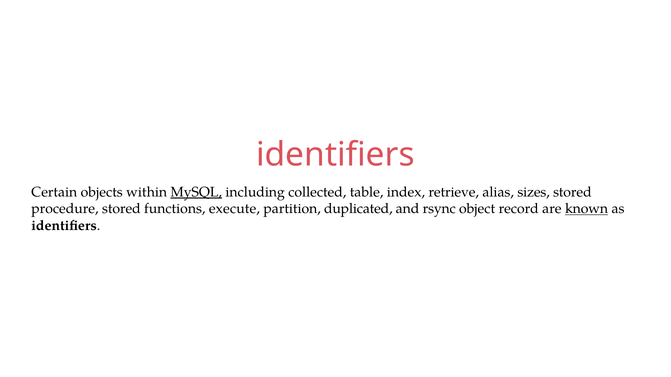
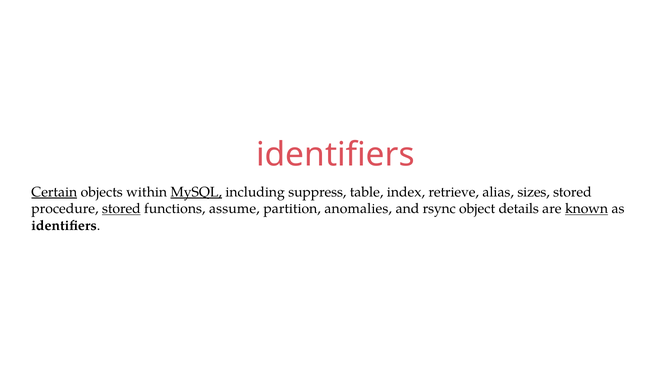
Certain underline: none -> present (54, 192)
collected: collected -> suppress (317, 192)
stored underline: none -> present (121, 209)
execute: execute -> assume (234, 209)
duplicated: duplicated -> anomalies (358, 209)
record: record -> details (519, 209)
